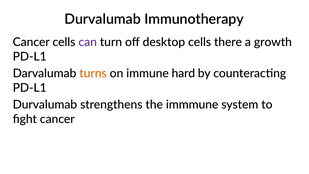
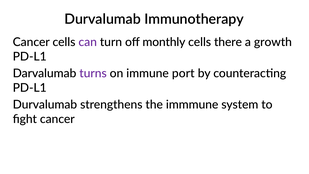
desktop: desktop -> monthly (164, 42)
turns colour: orange -> purple (93, 73)
hard: hard -> port (183, 73)
